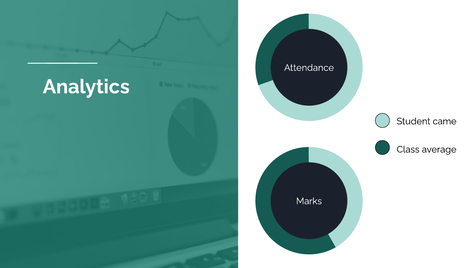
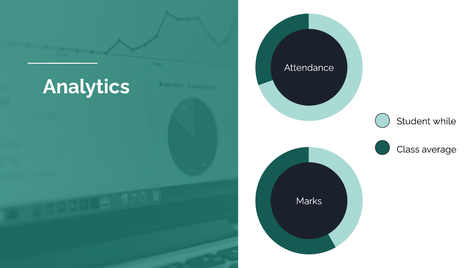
came: came -> while (445, 121)
